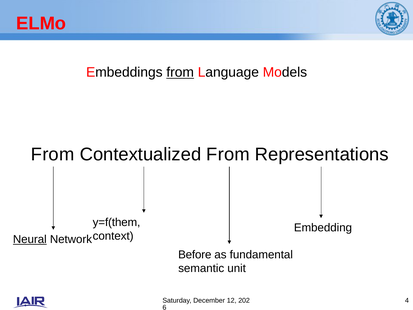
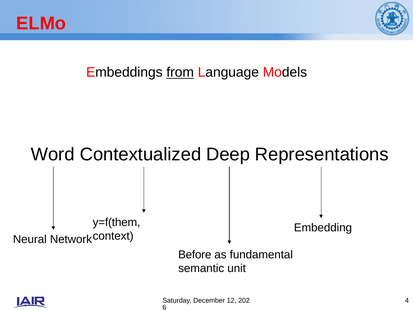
From: From -> Word (53, 154)
Contextualized From: From -> Deep (228, 154)
Neural underline: present -> none (30, 239)
